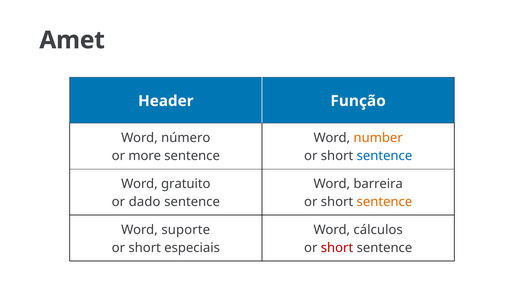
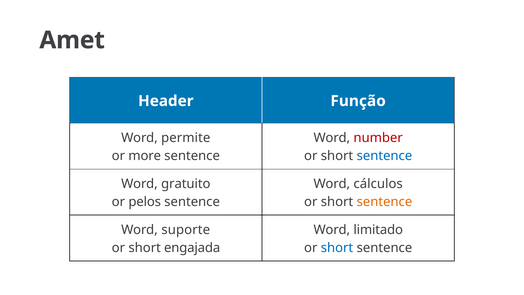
número: número -> permite (186, 138)
number colour: orange -> red (378, 138)
barreira: barreira -> cálculos (378, 184)
dado: dado -> pelos (145, 202)
cálculos: cálculos -> limitado (378, 230)
especiais: especiais -> engajada (192, 248)
short colour: red -> blue (337, 248)
